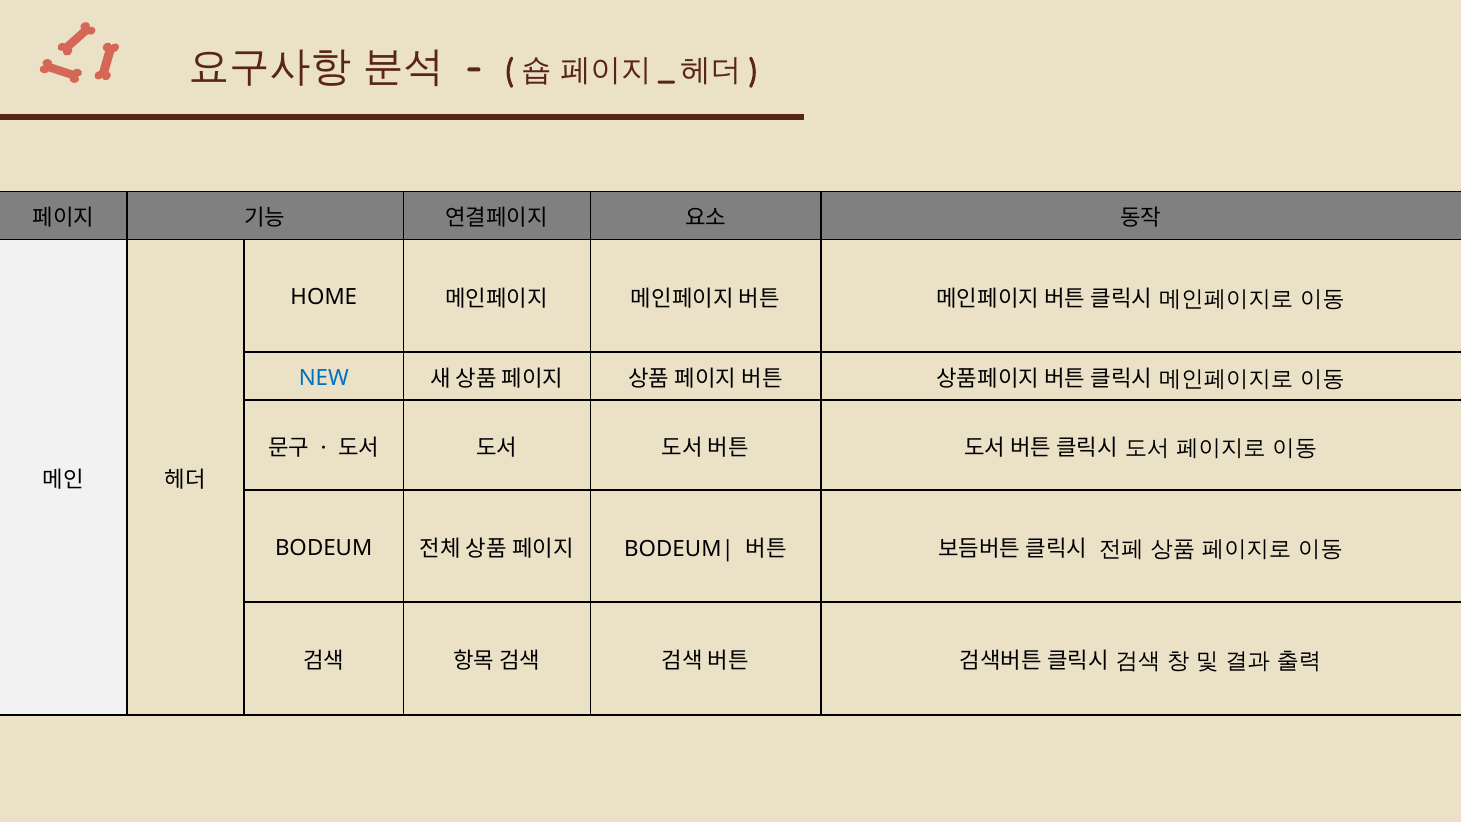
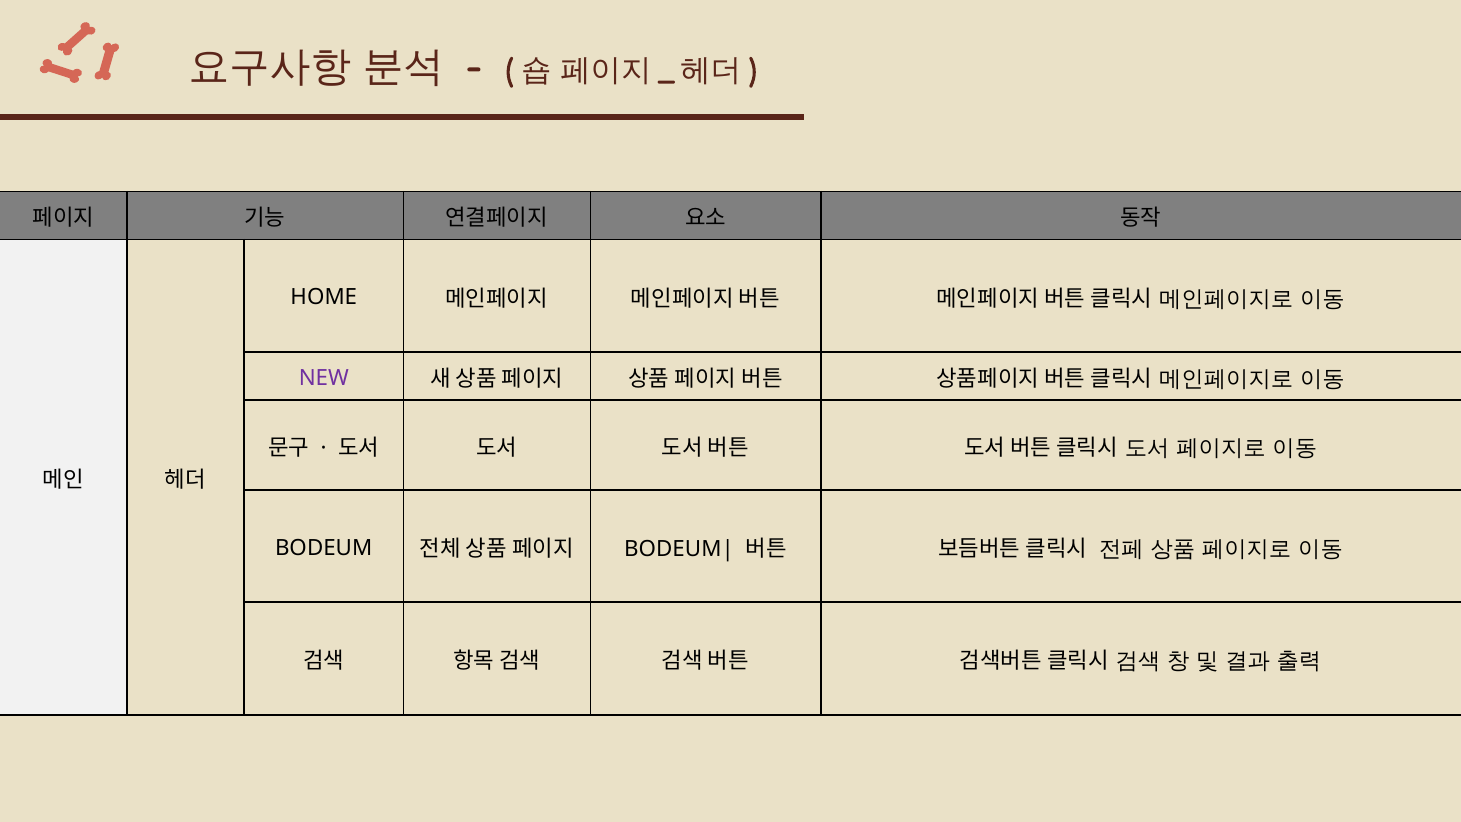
NEW colour: blue -> purple (324, 378)
